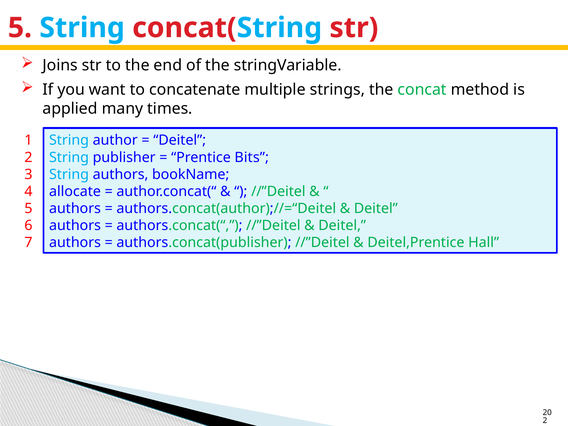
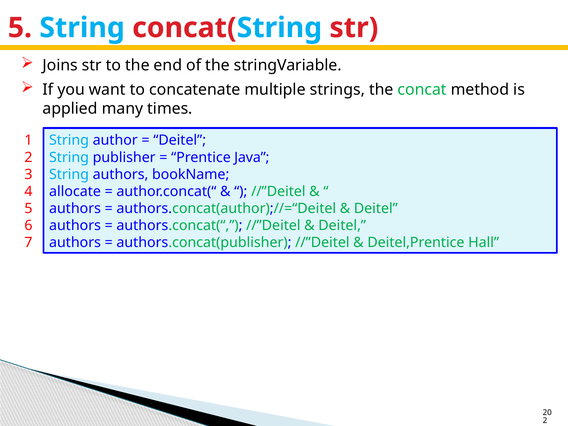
Bits: Bits -> Java (252, 157)
